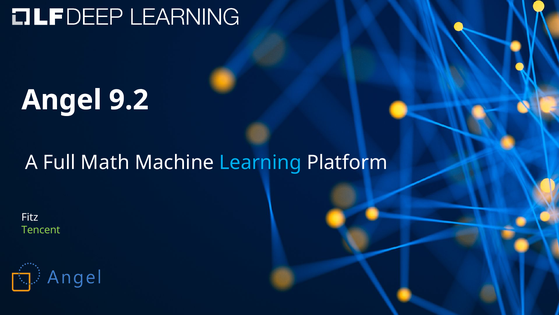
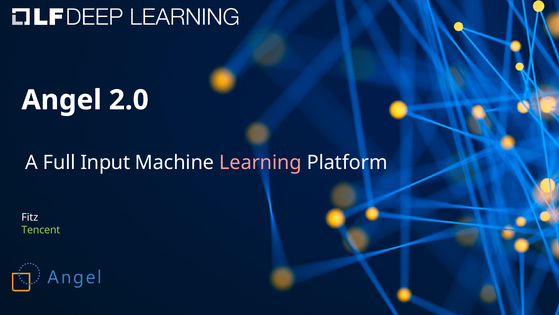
9.2: 9.2 -> 2.0 (129, 100)
Math: Math -> Input (105, 162)
Learning colour: light blue -> pink (260, 162)
